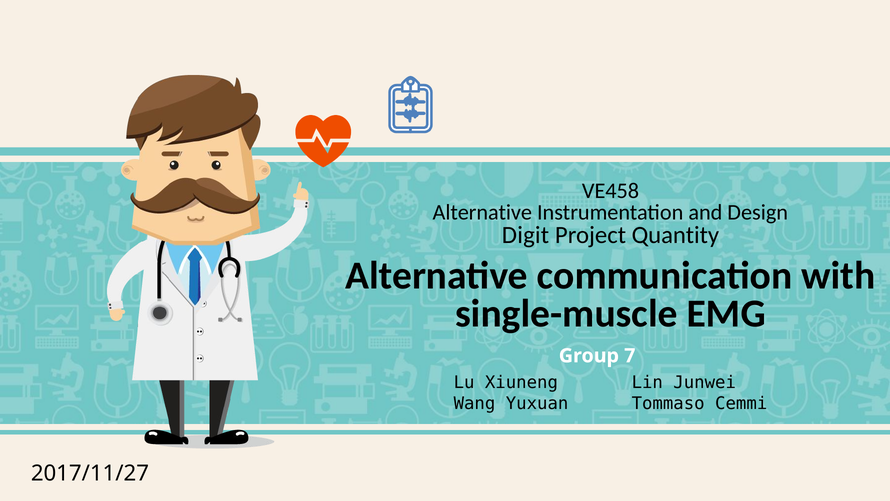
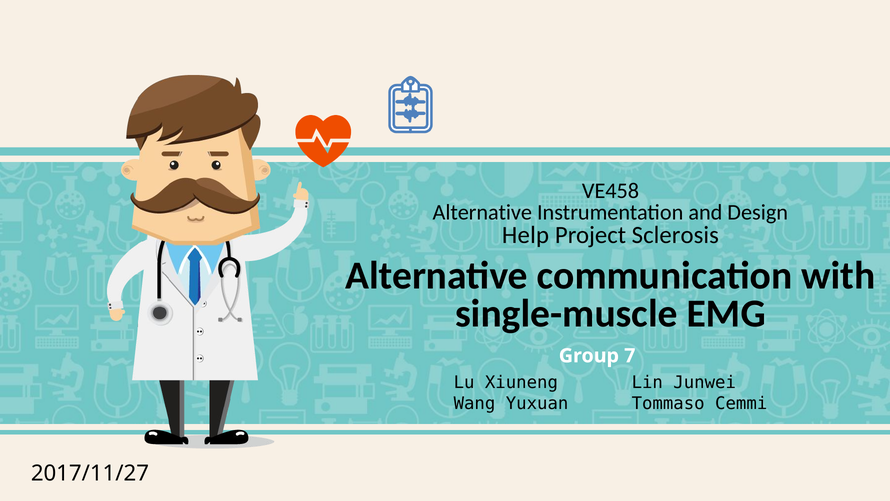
Digit: Digit -> Help (525, 235)
Quantity: Quantity -> Sclerosis (675, 235)
